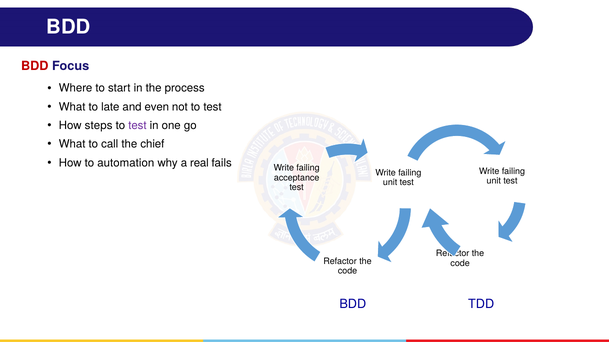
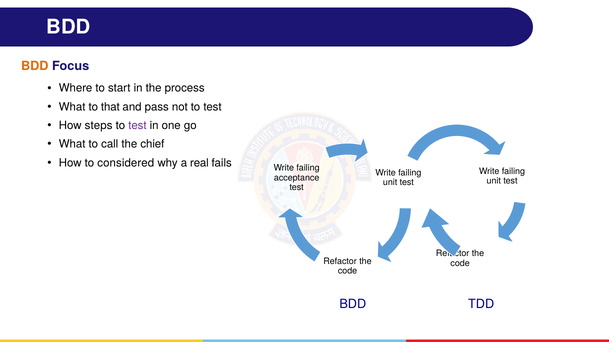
BDD colour: red -> orange (35, 66)
late: late -> that (110, 107)
even: even -> pass (157, 107)
automation: automation -> considered (126, 163)
